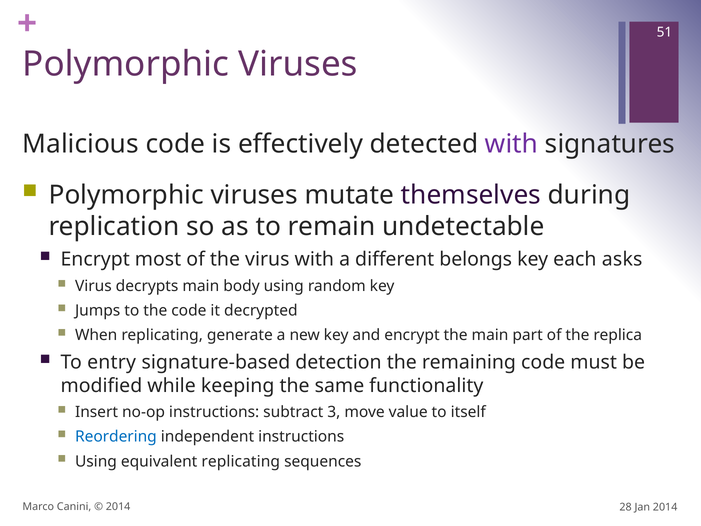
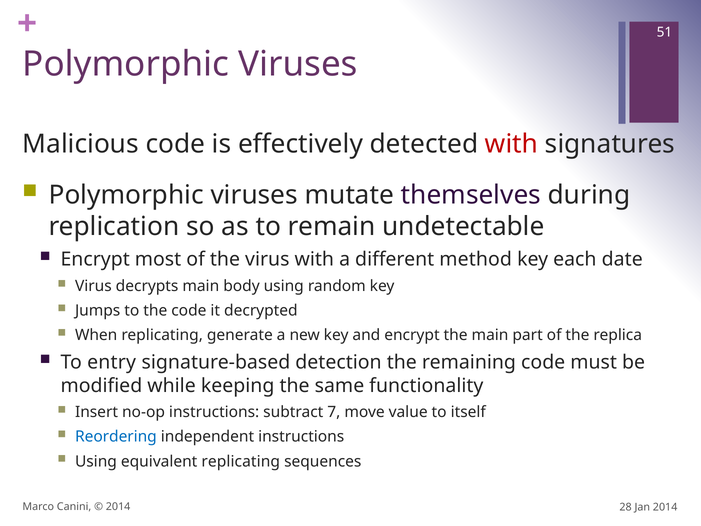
with colour: purple -> red (512, 144)
belongs: belongs -> method (476, 259)
asks: asks -> date (622, 259)
3: 3 -> 7 (334, 412)
